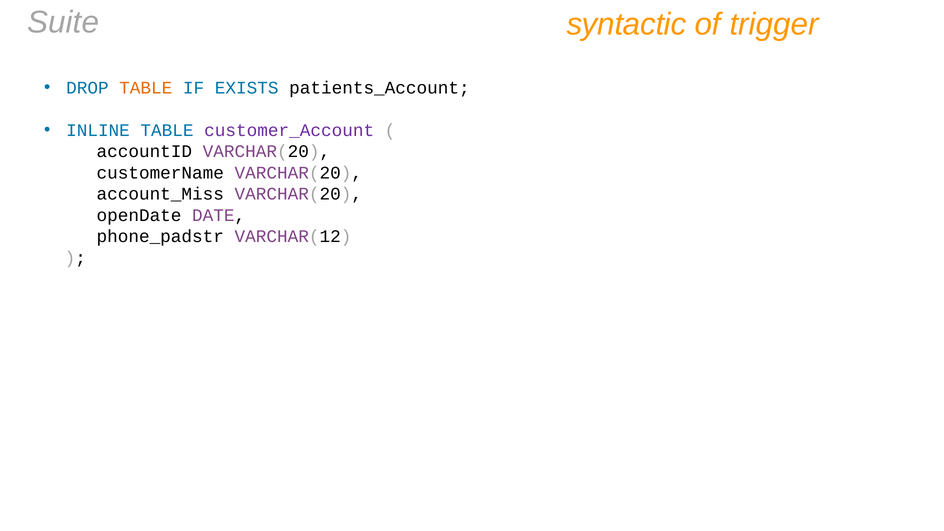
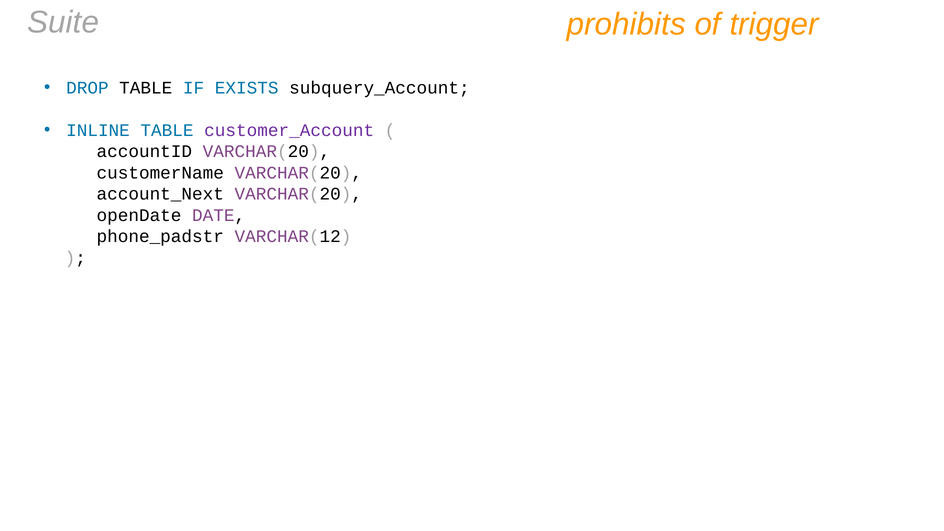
syntactic: syntactic -> prohibits (626, 25)
TABLE colour: orange -> black (146, 88)
patients_Account: patients_Account -> subquery_Account (379, 88)
account_Miss: account_Miss -> account_Next (160, 194)
